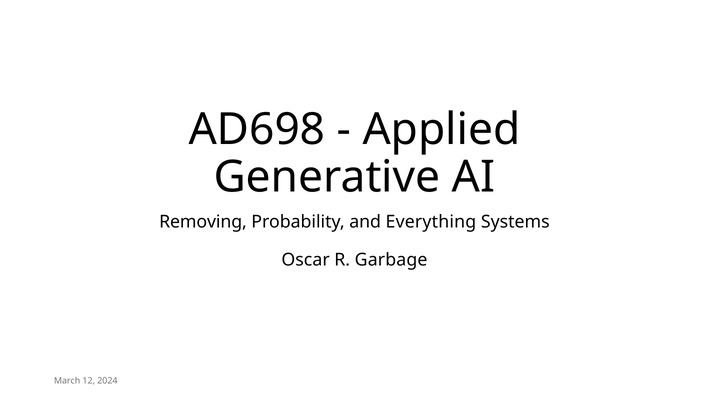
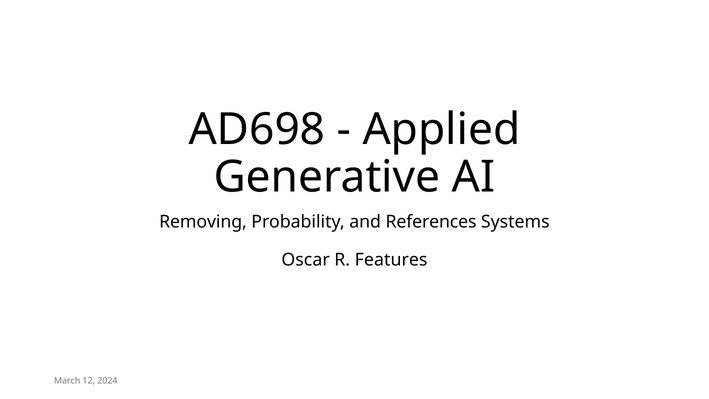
Everything: Everything -> References (431, 222)
Garbage: Garbage -> Features (391, 260)
